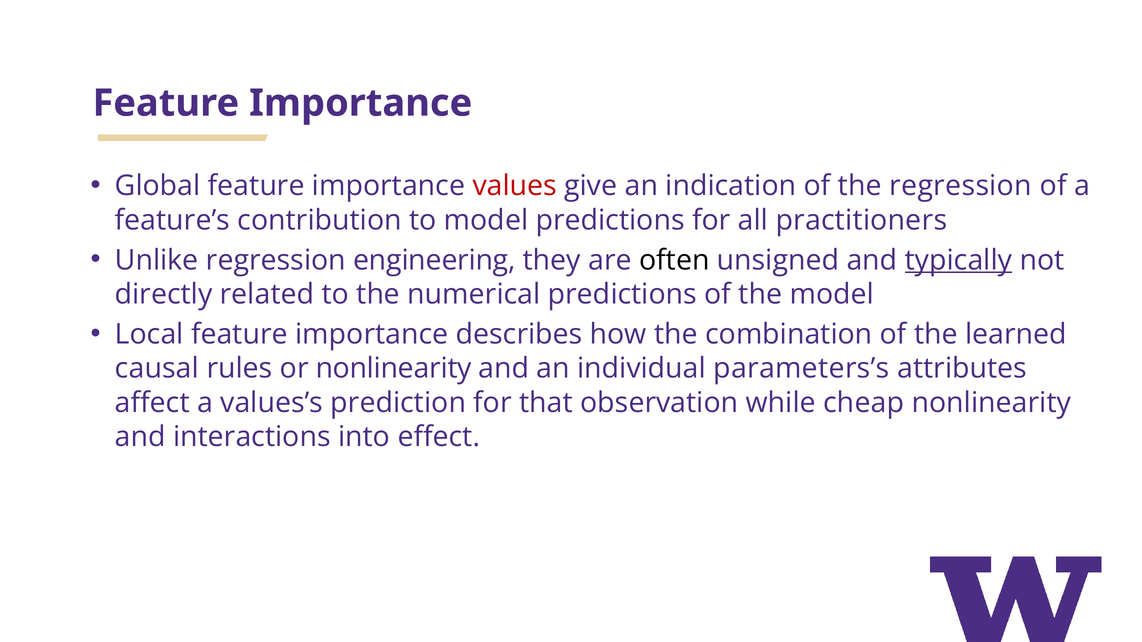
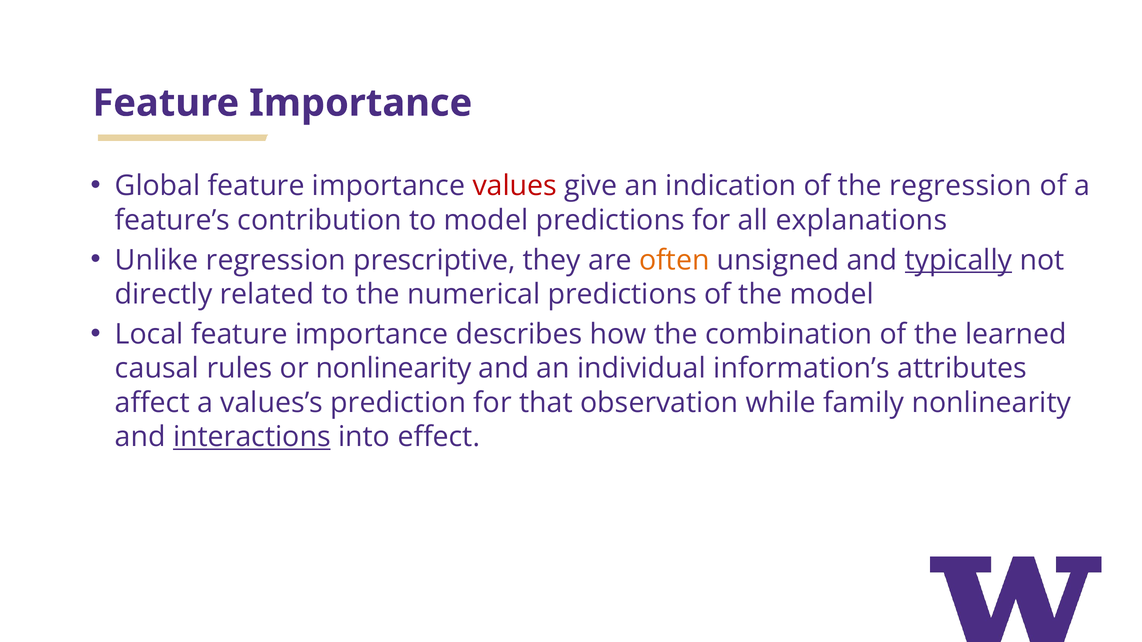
practitioners: practitioners -> explanations (861, 220)
engineering: engineering -> prescriptive (434, 260)
often colour: black -> orange (674, 260)
parameters’s: parameters’s -> information’s (802, 369)
cheap: cheap -> family (864, 403)
interactions underline: none -> present (252, 437)
